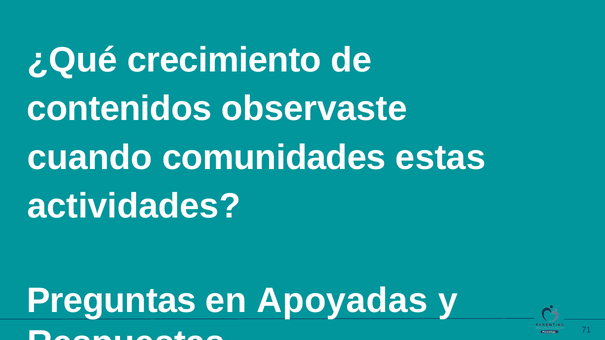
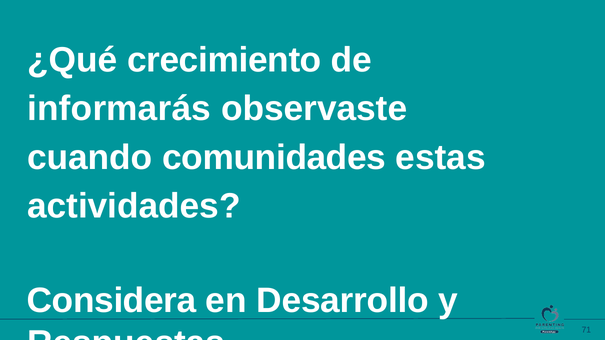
contenidos: contenidos -> informarás (119, 109)
Preguntas: Preguntas -> Considera (112, 301)
Apoyadas: Apoyadas -> Desarrollo (343, 301)
